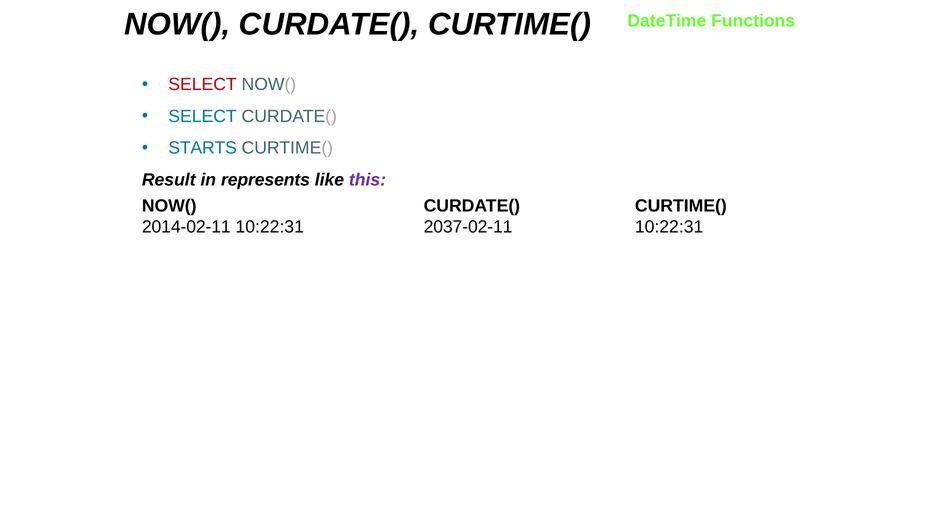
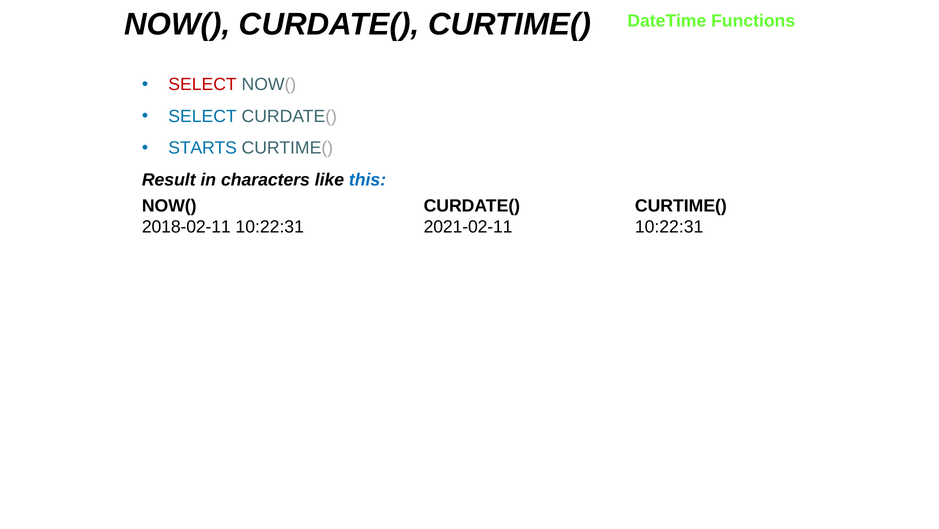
represents: represents -> characters (265, 180)
this colour: purple -> blue (368, 180)
2014-02-11: 2014-02-11 -> 2018-02-11 (186, 227)
2037-02-11: 2037-02-11 -> 2021-02-11 (468, 227)
